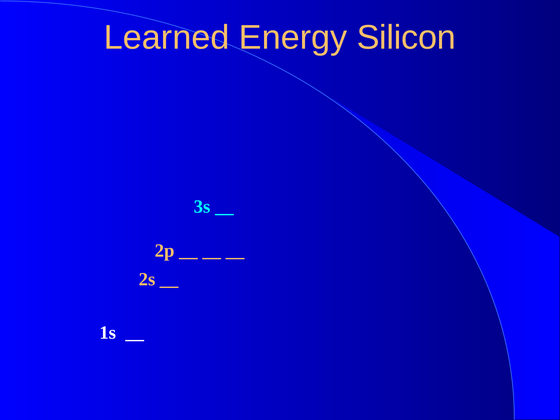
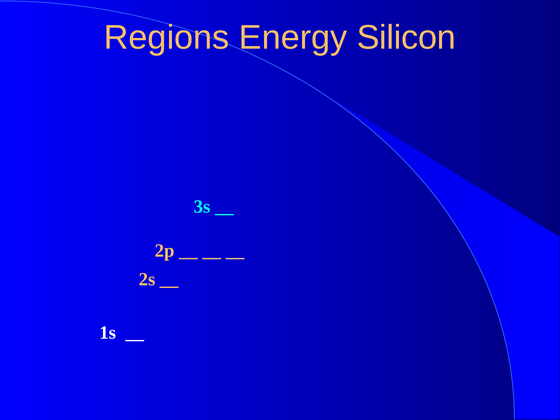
Learned: Learned -> Regions (167, 37)
